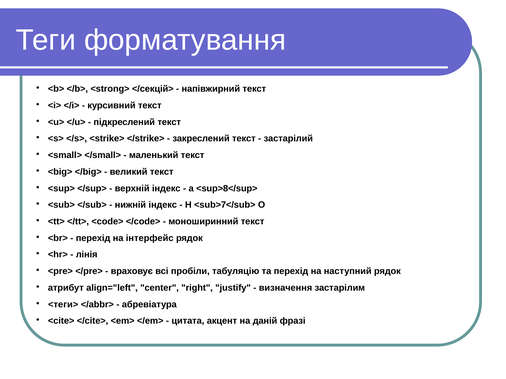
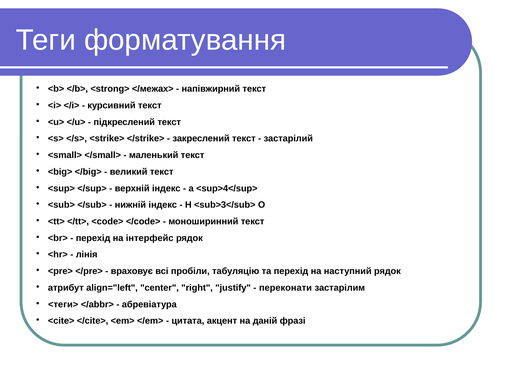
</секцій>: </секцій> -> </межах> (153, 89)
<sup>8</sup>: <sup>8</sup> -> <sup>4</sup> (227, 189)
<sub>7</sub>: <sub>7</sub> -> <sub>3</sub> (225, 205)
визначення: визначення -> переконати (285, 288)
